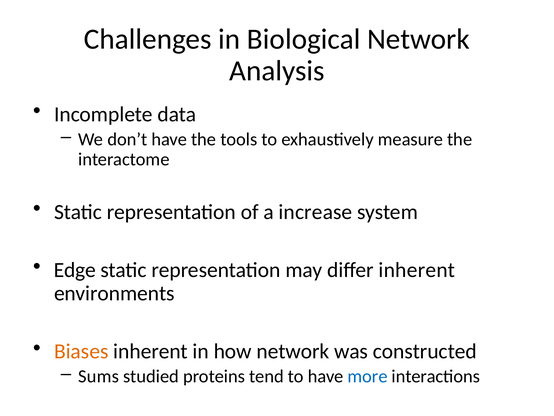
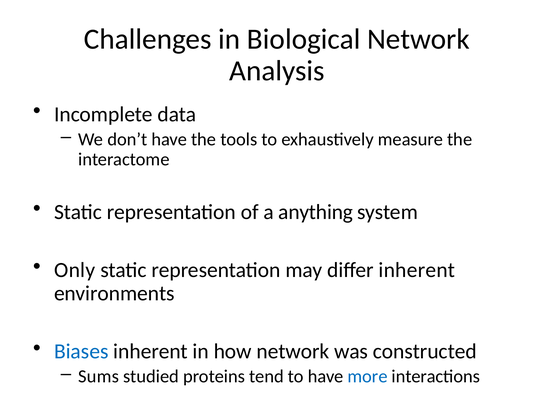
increase: increase -> anything (316, 212)
Edge: Edge -> Only (75, 270)
Biases colour: orange -> blue (81, 351)
